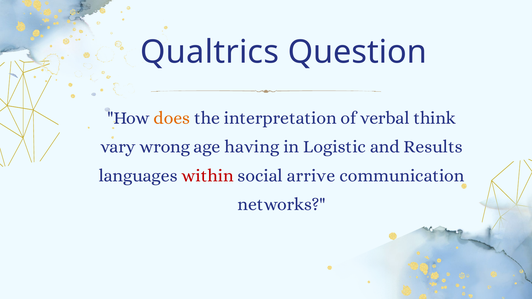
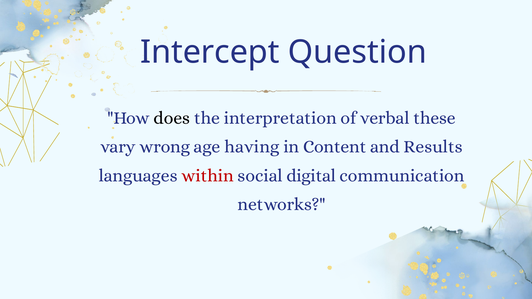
Qualtrics: Qualtrics -> Intercept (210, 52)
does colour: orange -> black (172, 118)
think: think -> these (435, 118)
Logistic: Logistic -> Content (335, 147)
arrive: arrive -> digital (311, 176)
